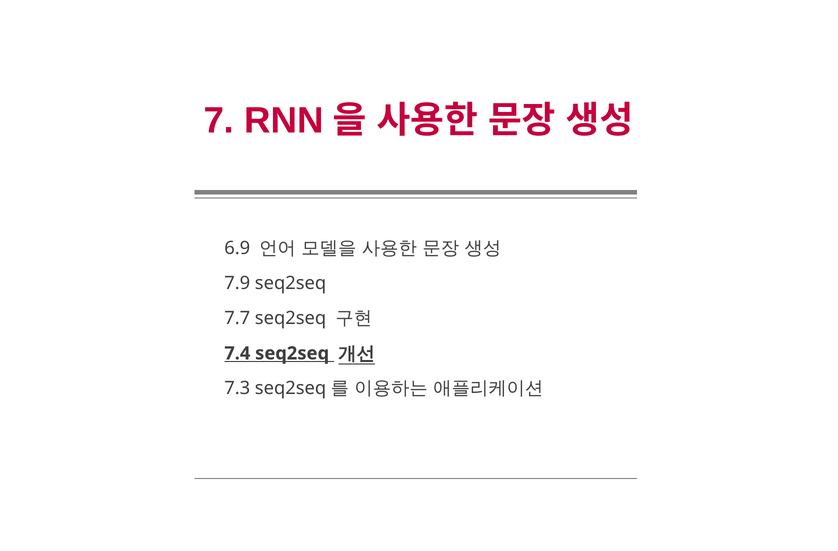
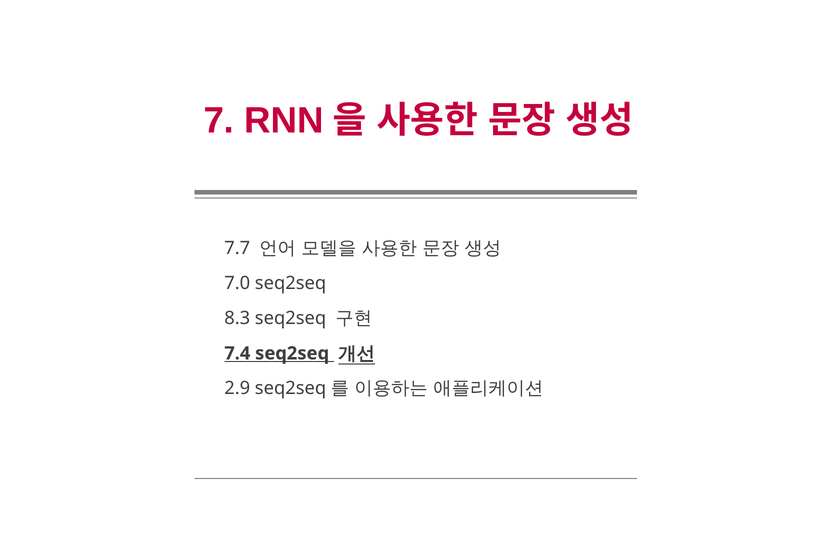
6.9: 6.9 -> 7.7 (237, 248)
7.9: 7.9 -> 7.0 (237, 283)
7.7: 7.7 -> 8.3 (237, 318)
7.3: 7.3 -> 2.9 (237, 388)
